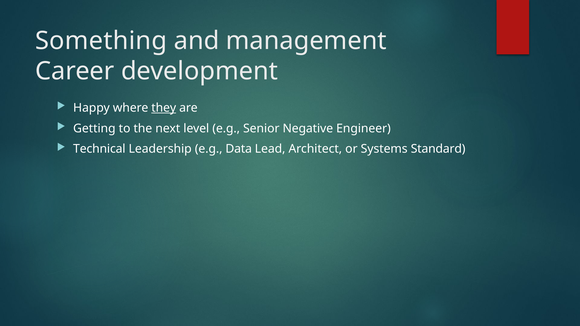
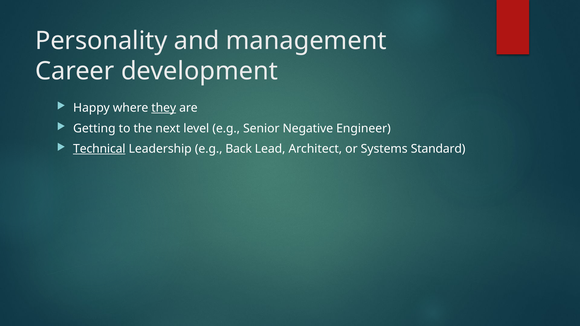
Something: Something -> Personality (101, 41)
Technical underline: none -> present (99, 149)
Data: Data -> Back (239, 149)
